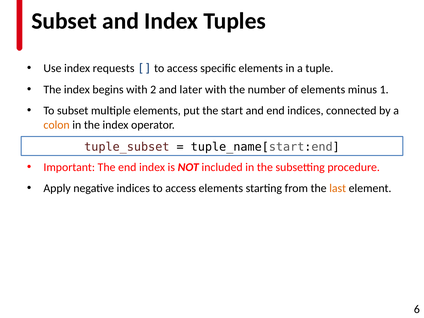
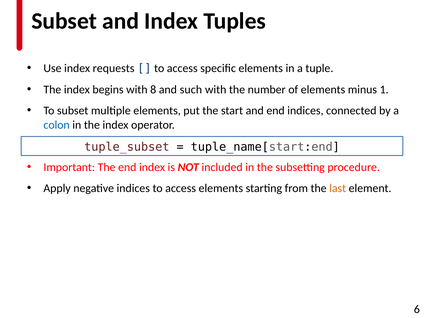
2: 2 -> 8 (153, 89)
later: later -> such (191, 89)
colon colour: orange -> blue (57, 125)
